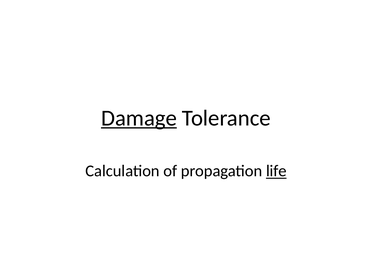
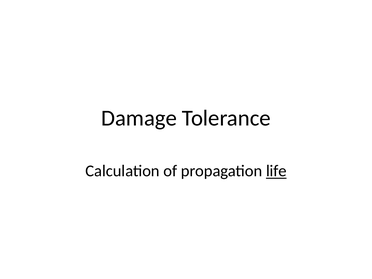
Damage underline: present -> none (139, 118)
